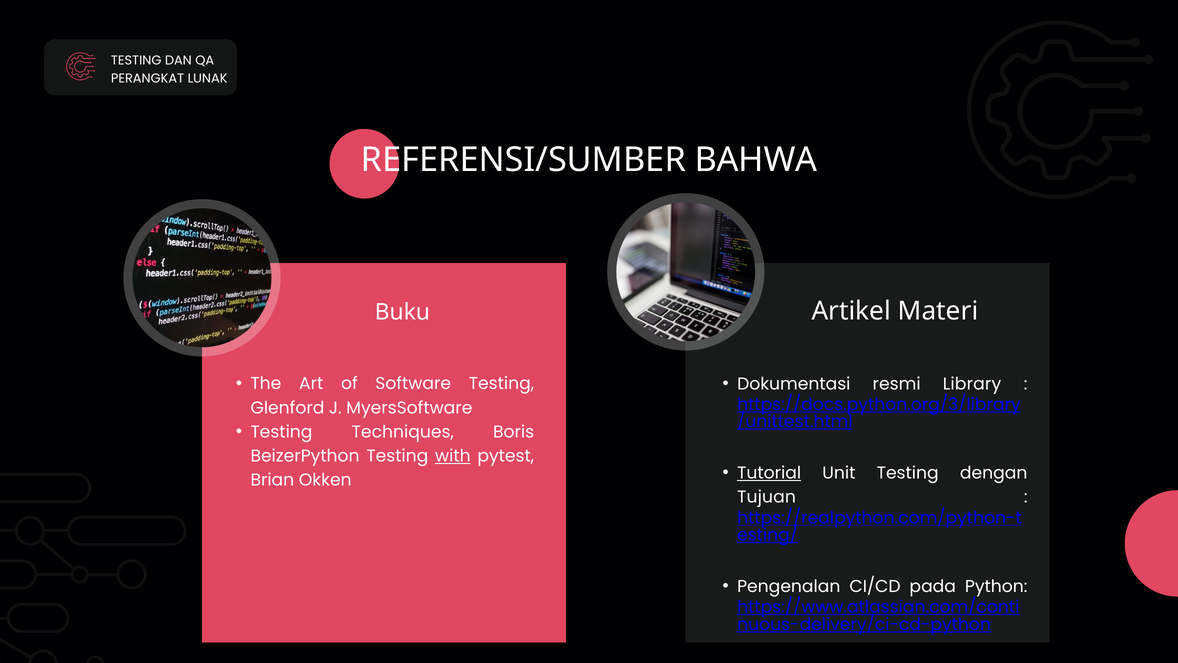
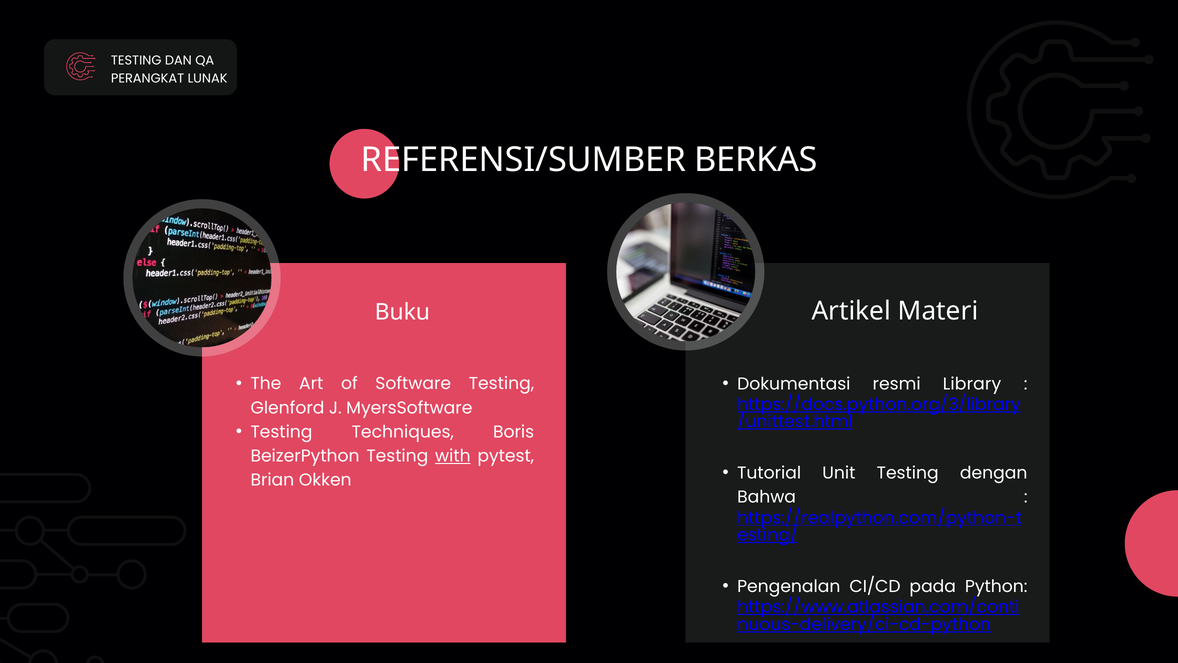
BAHWA: BAHWA -> BERKAS (756, 160)
Tutorial underline: present -> none (769, 473)
Tujuan: Tujuan -> Bahwa (767, 497)
